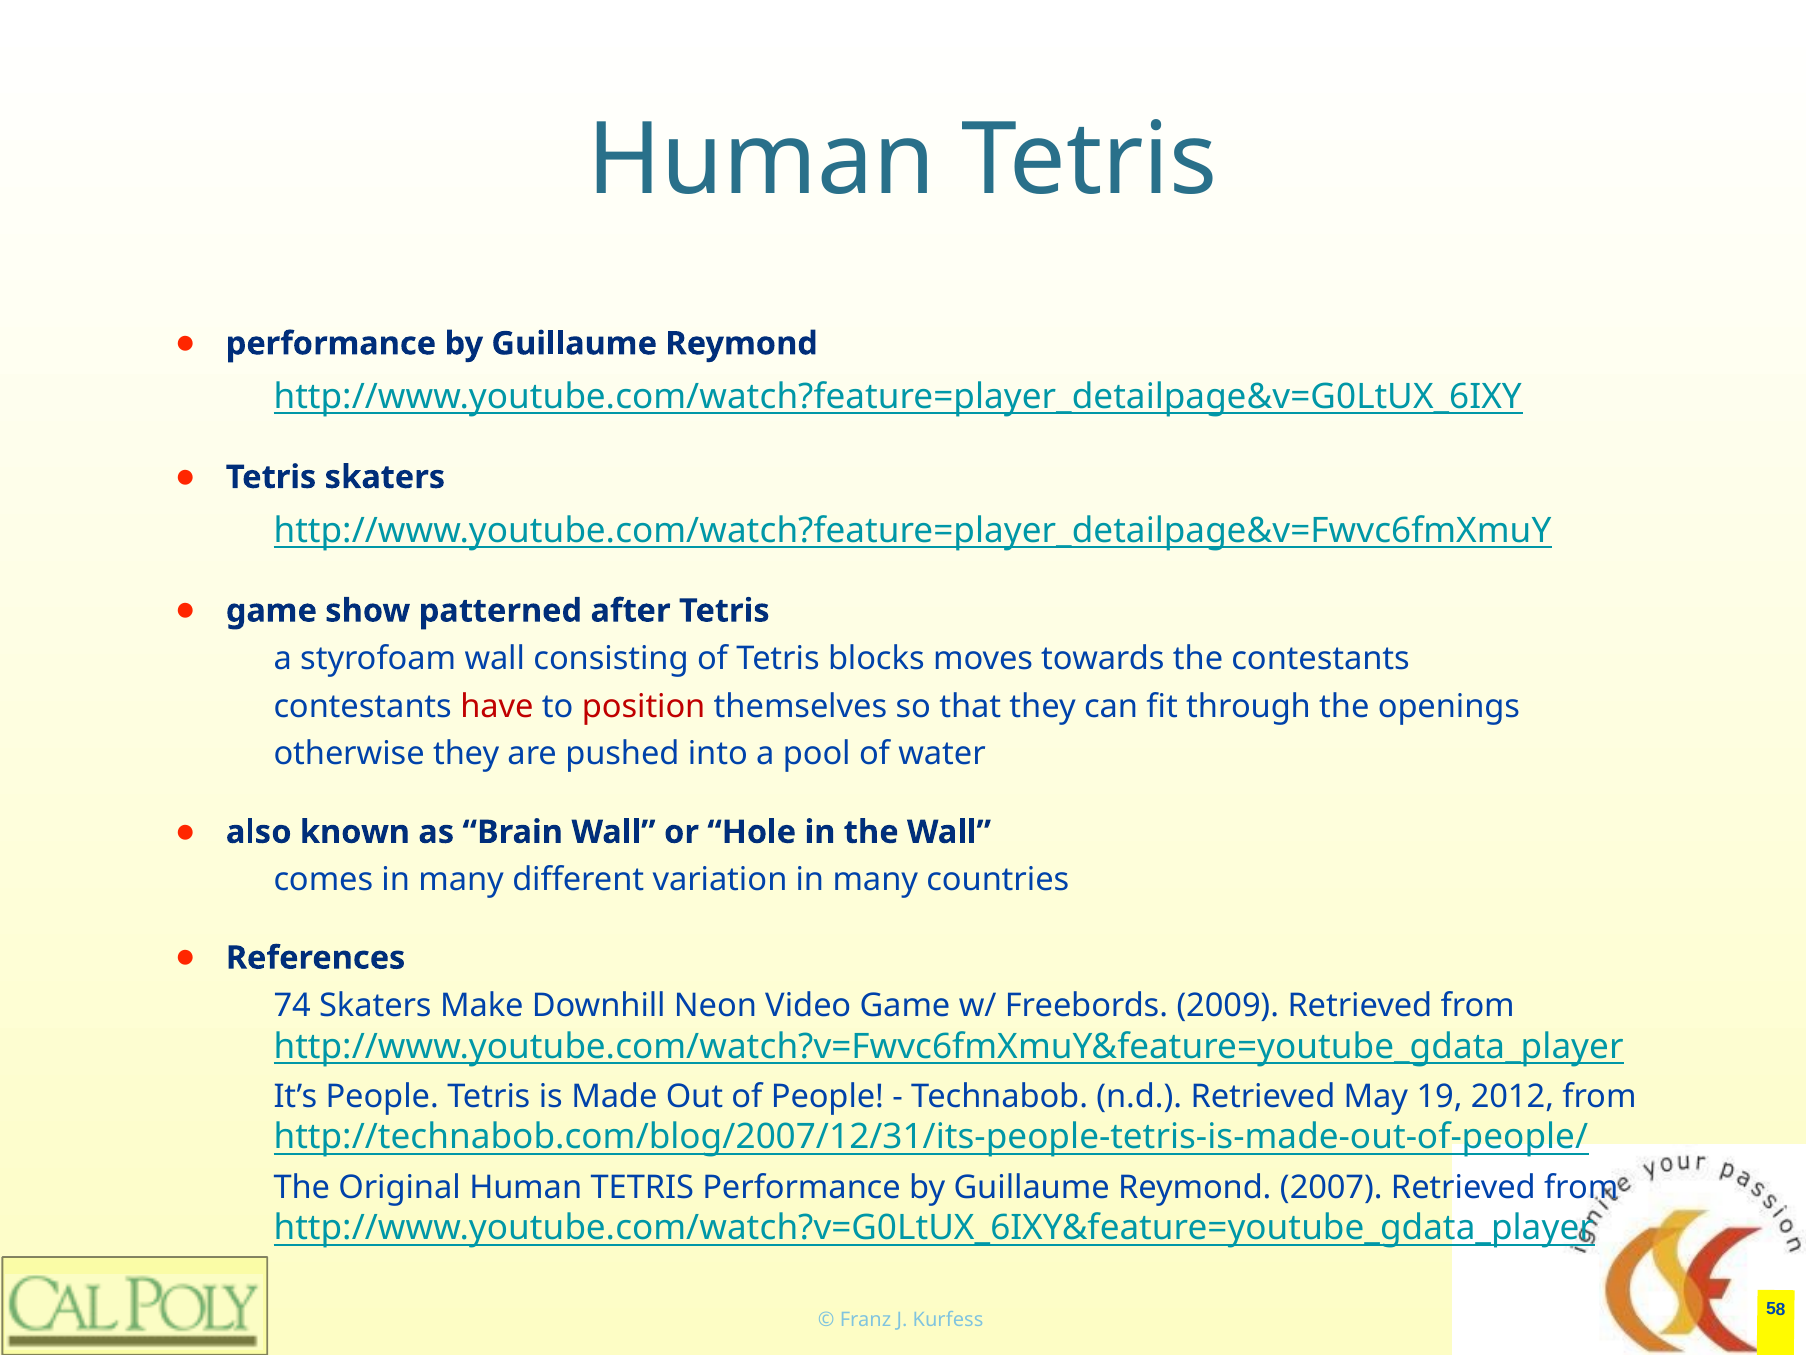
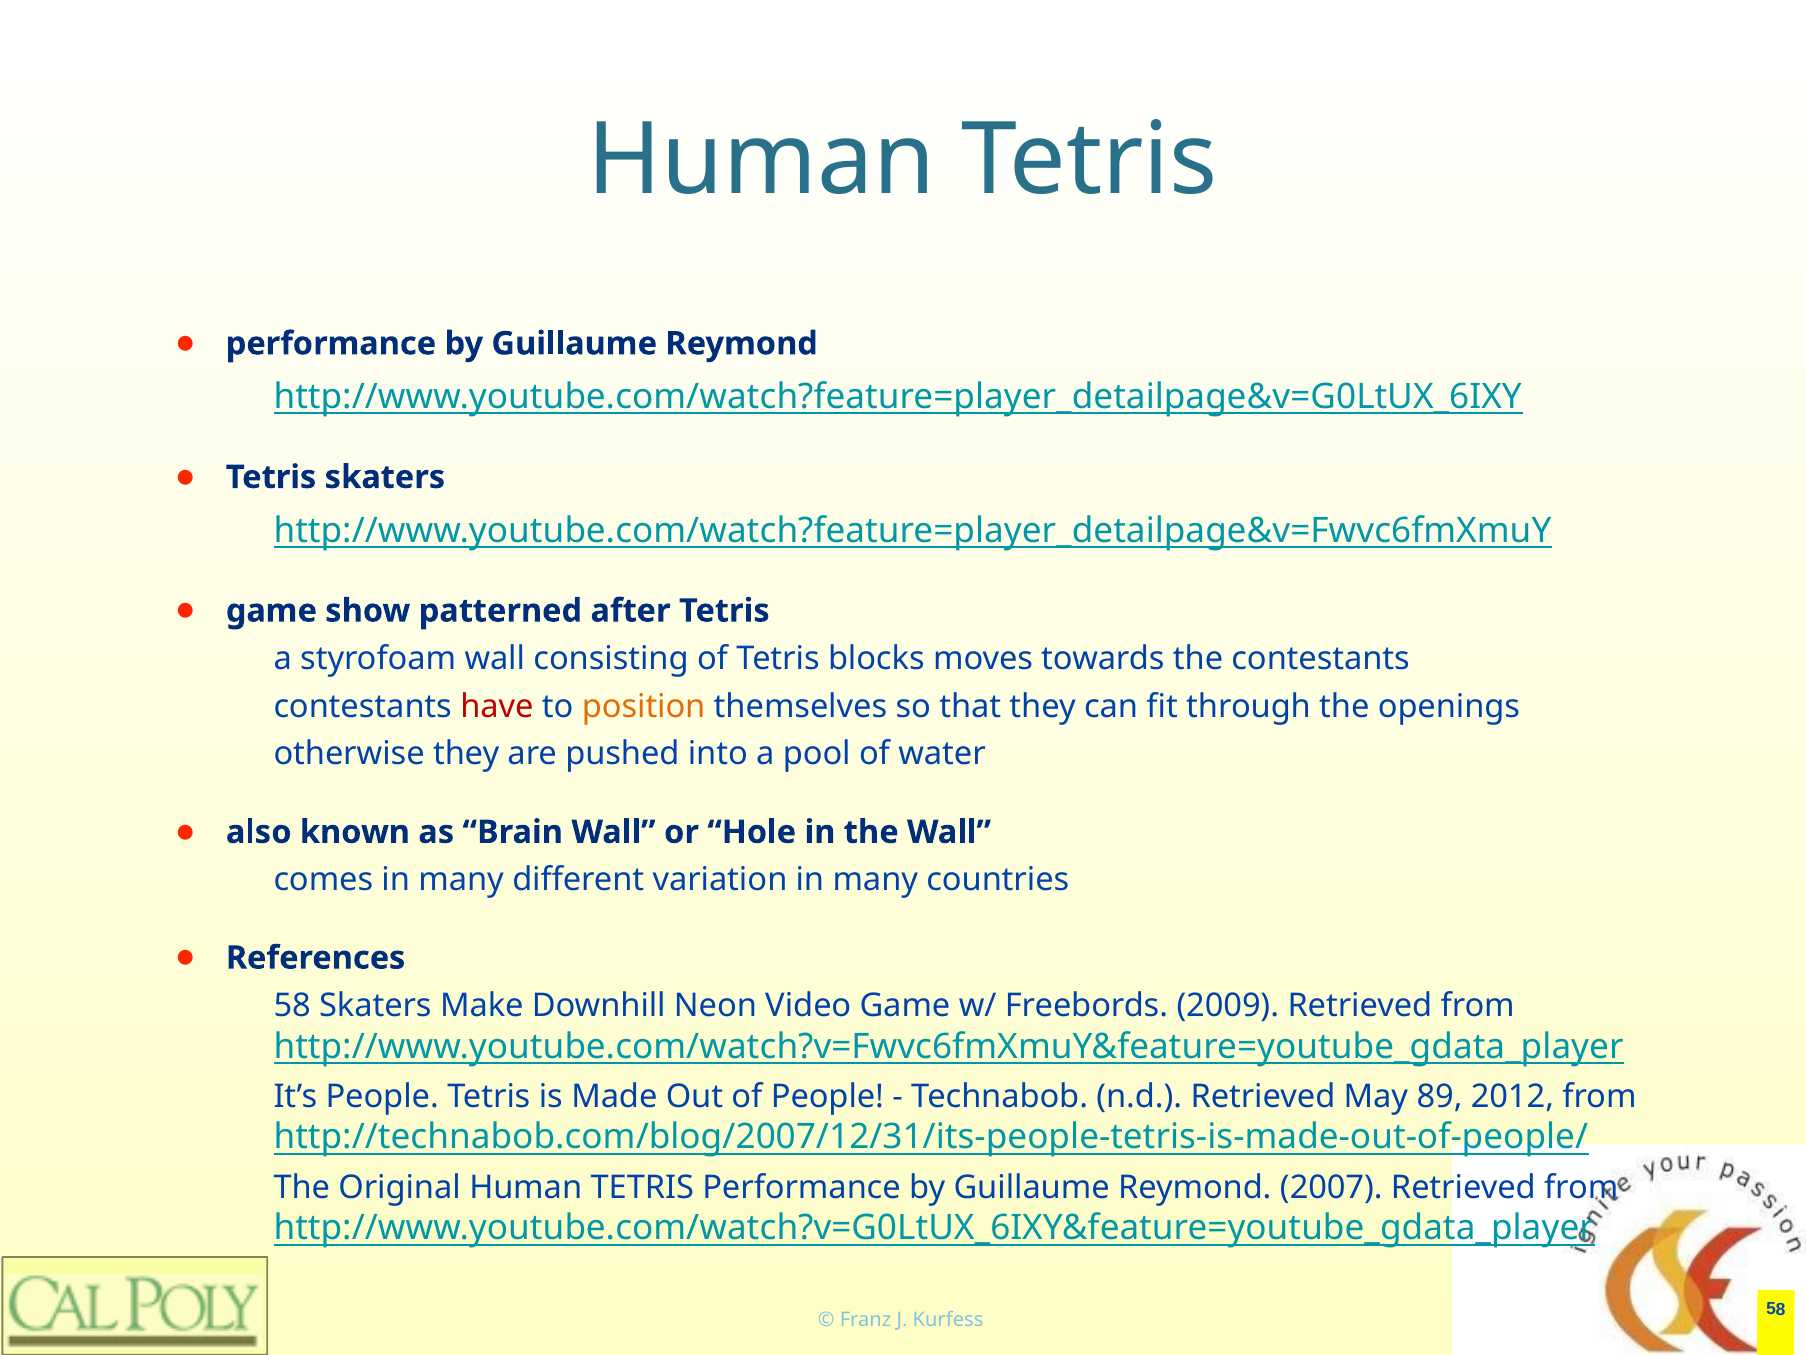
position colour: red -> orange (644, 706)
74: 74 -> 58 (292, 1005)
19: 19 -> 89 (1440, 1096)
